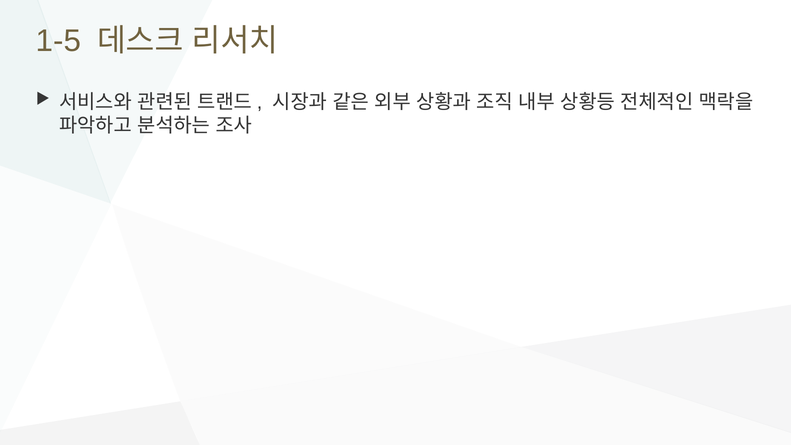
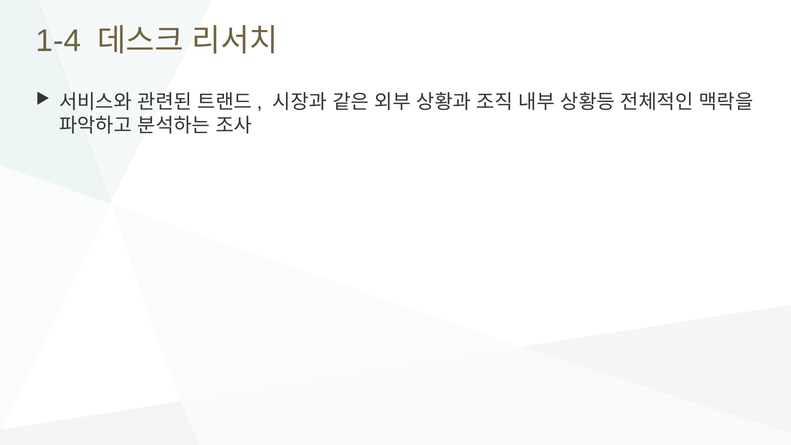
1-5: 1-5 -> 1-4 (58, 41)
